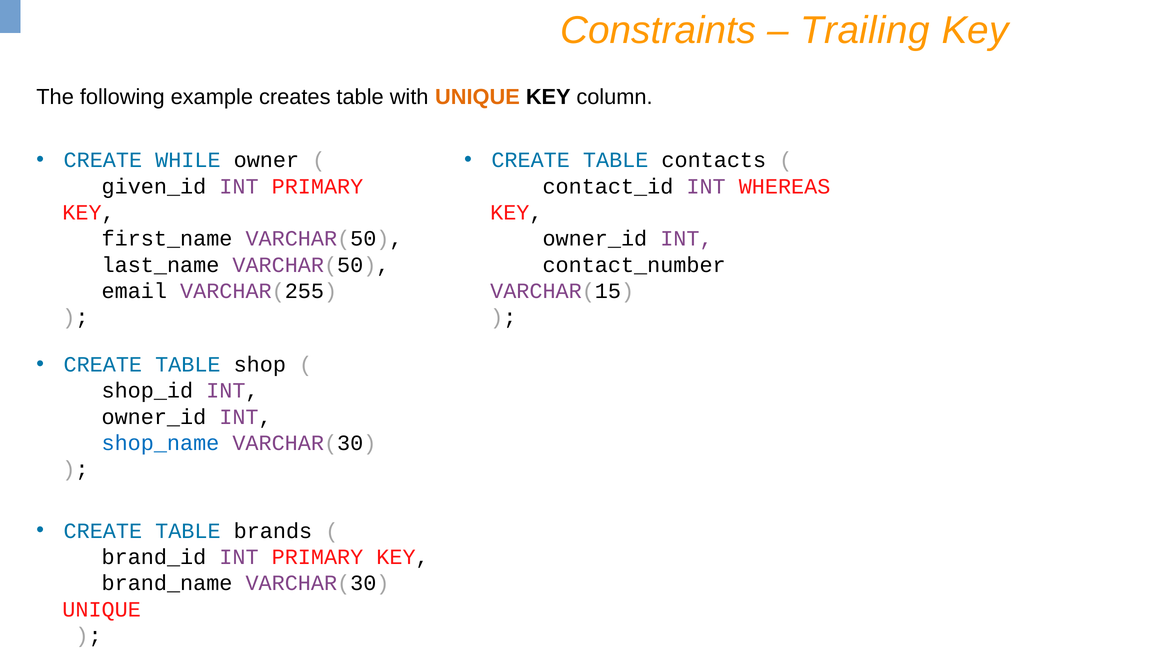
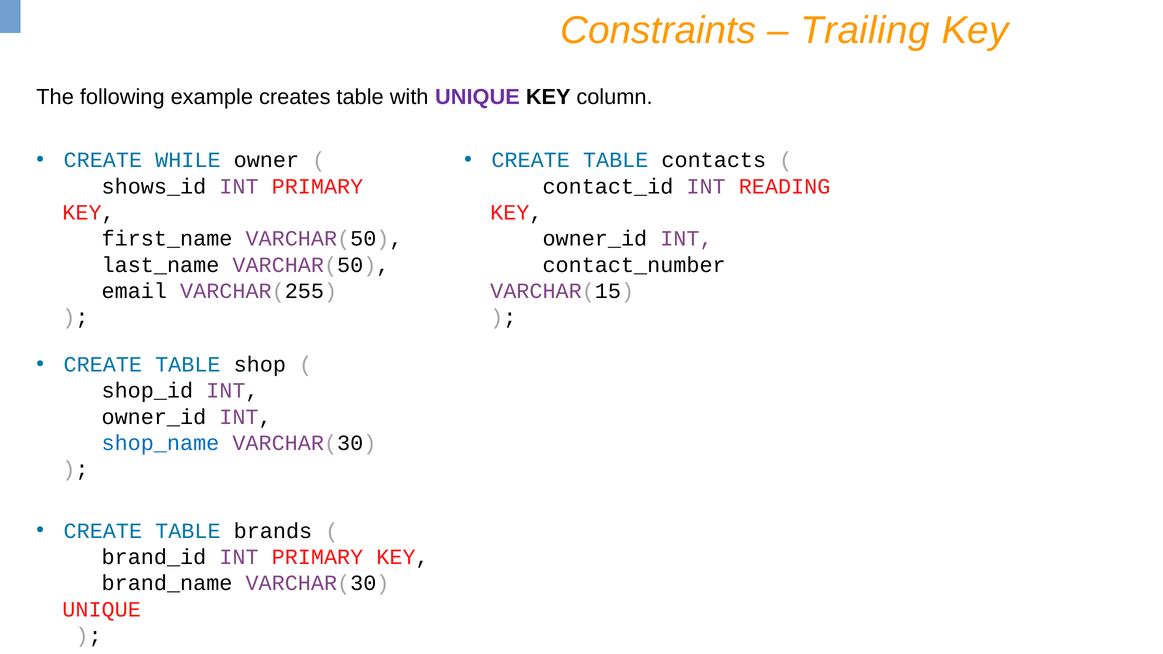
UNIQUE colour: orange -> purple (477, 97)
given_id: given_id -> shows_id (154, 186)
WHEREAS: WHEREAS -> READING (785, 186)
